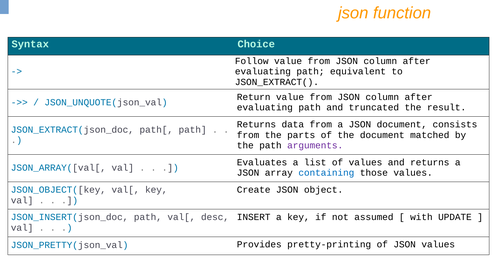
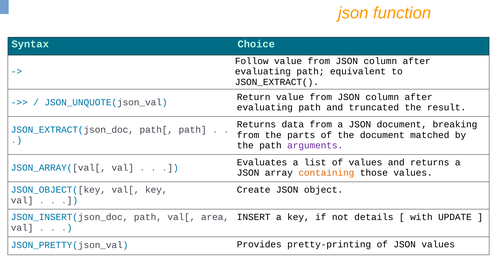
consists: consists -> breaking (455, 124)
containing colour: blue -> orange (326, 173)
desc: desc -> area (215, 217)
assumed: assumed -> details (374, 217)
